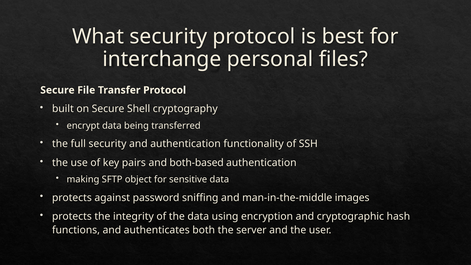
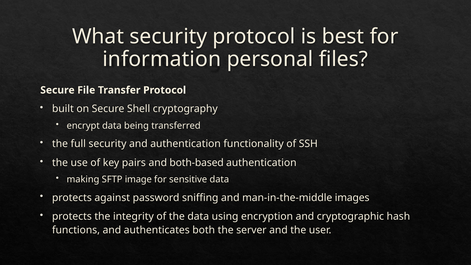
interchange: interchange -> information (162, 59)
object: object -> image (138, 179)
